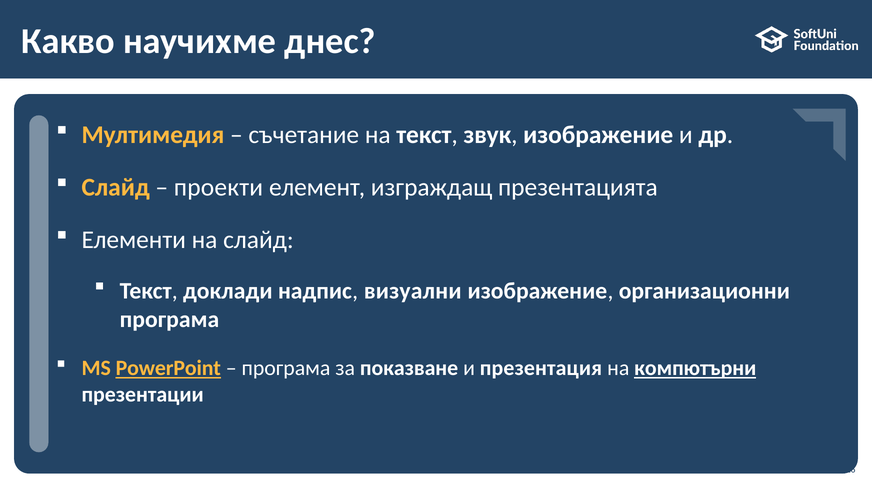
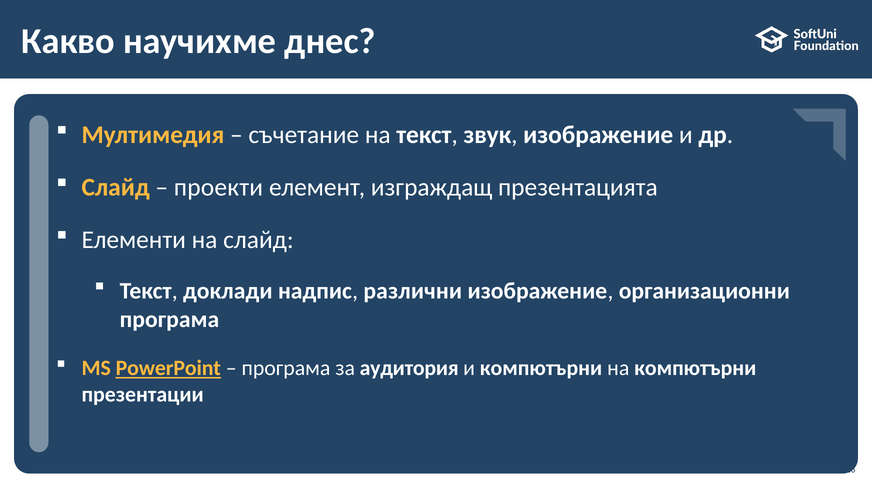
визуални: визуални -> различни (413, 291)
показване: показване -> аудитория (409, 368)
и презентация: презентация -> компютърни (541, 368)
компютърни underline: present -> none (695, 368)
